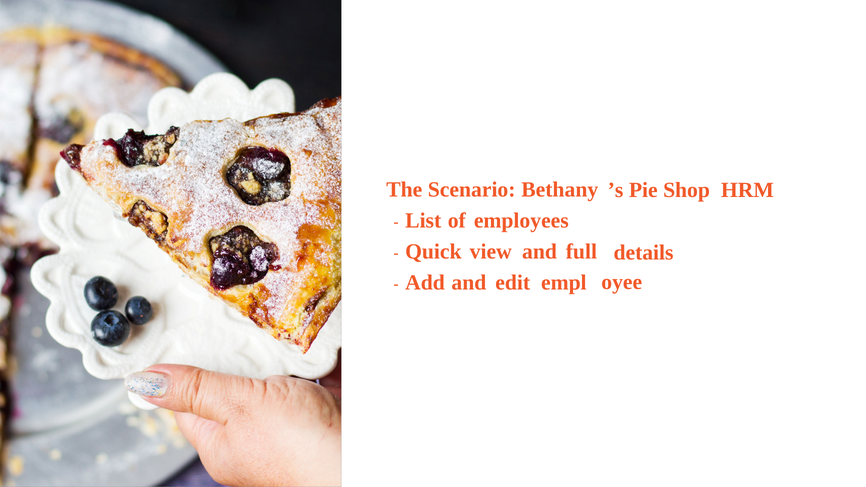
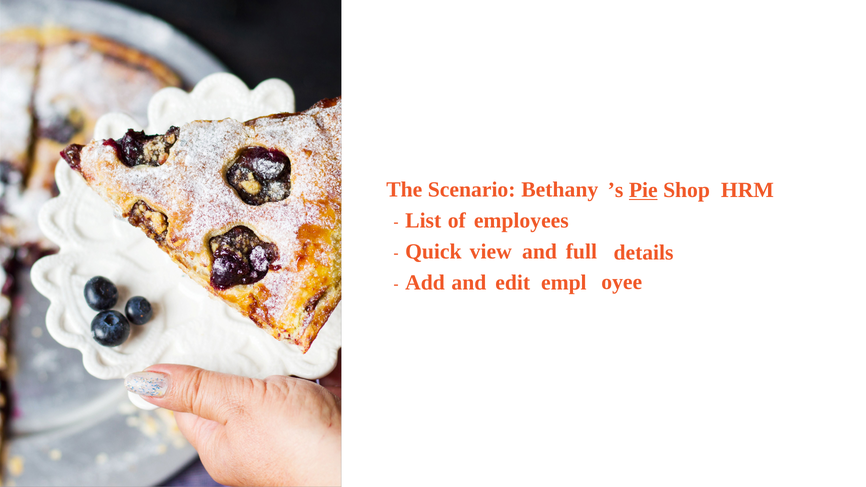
Pie underline: none -> present (643, 190)
